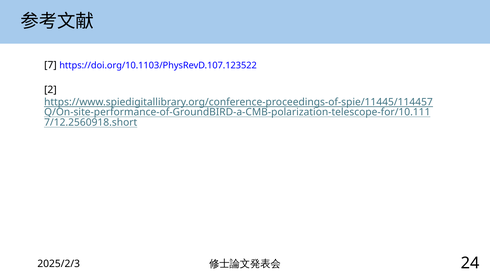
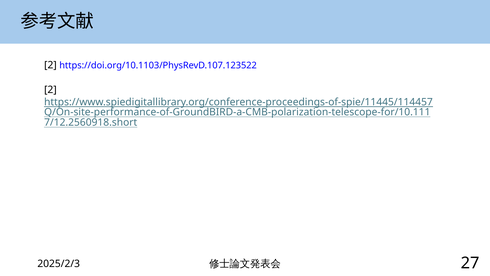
7: 7 -> 2 (50, 65)
24: 24 -> 27 (470, 263)
